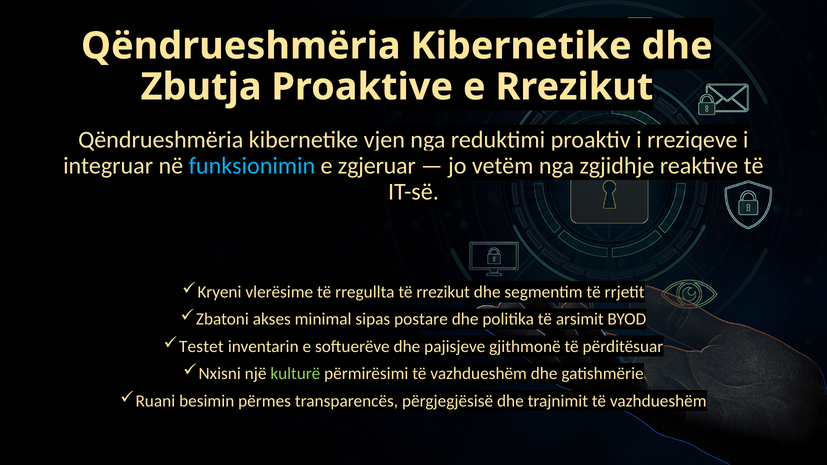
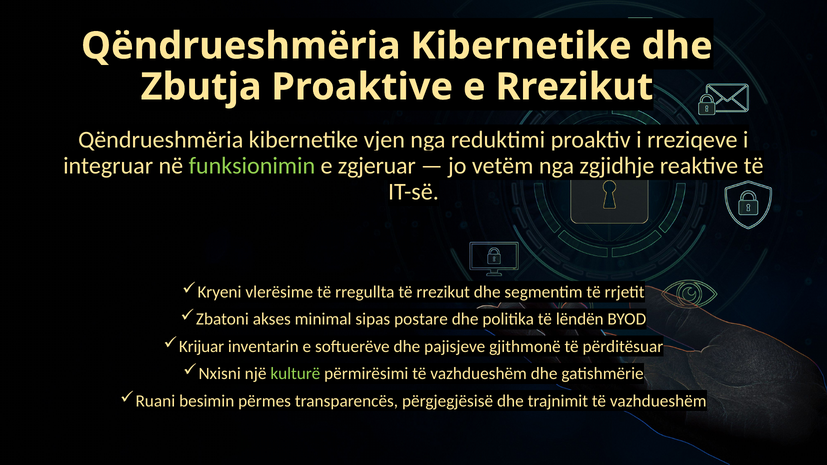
funksionimin colour: light blue -> light green (252, 166)
arsimit: arsimit -> lëndën (580, 319)
Testet: Testet -> Krijuar (202, 347)
